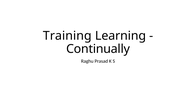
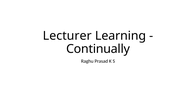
Training: Training -> Lecturer (67, 36)
